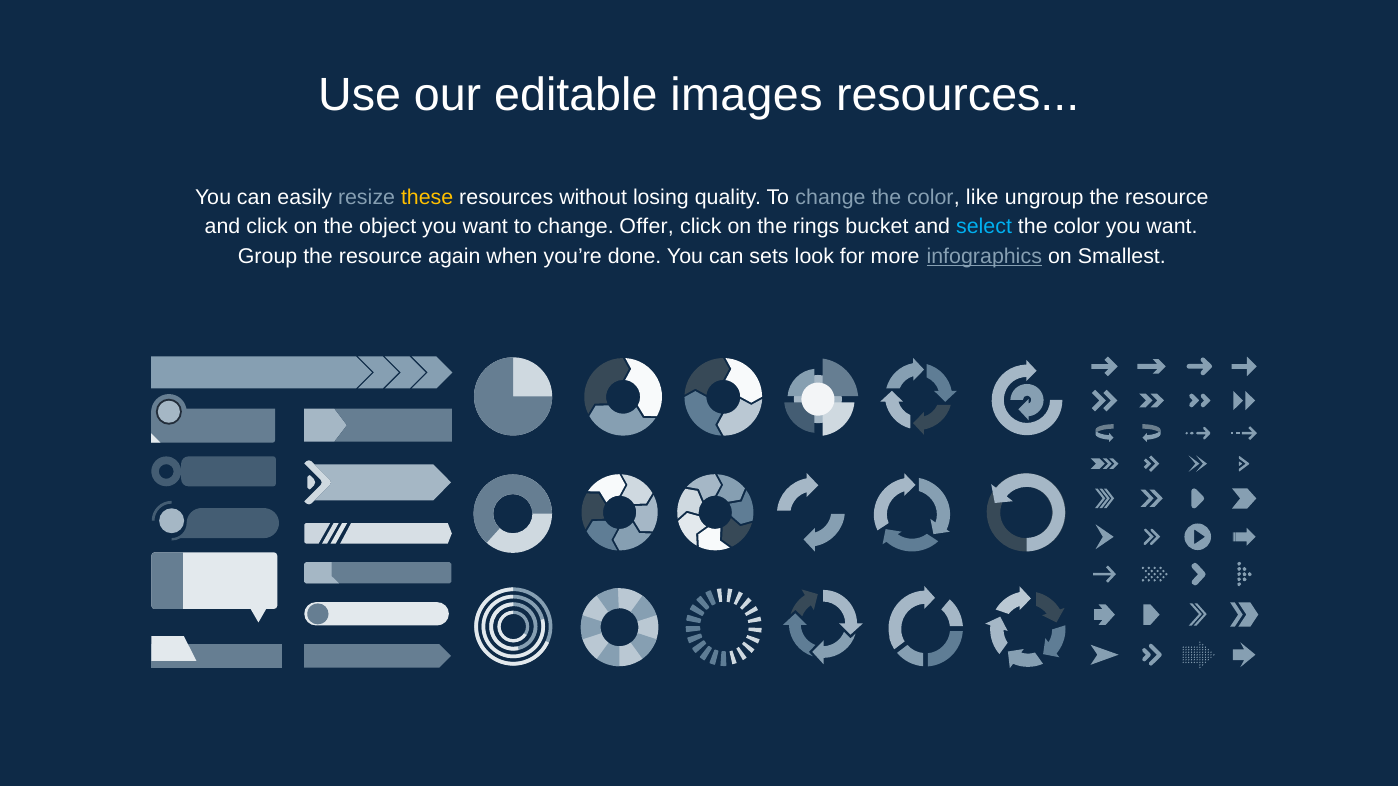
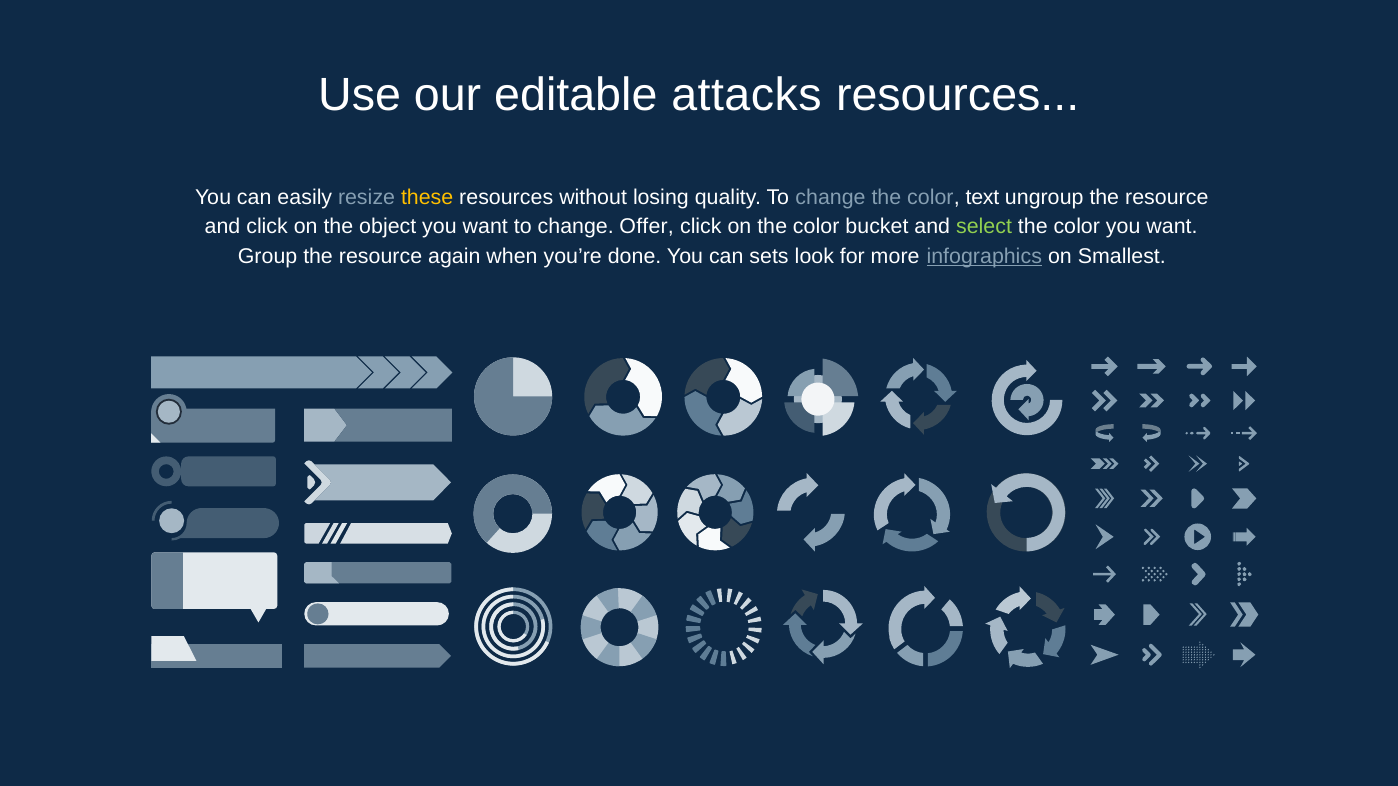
images: images -> attacks (746, 95)
like: like -> text (982, 198)
on the rings: rings -> color (816, 227)
select colour: light blue -> light green (984, 227)
